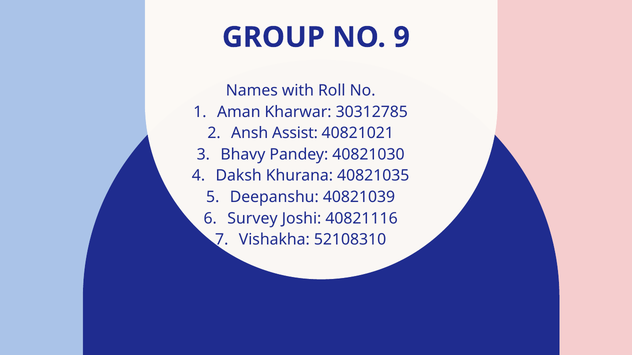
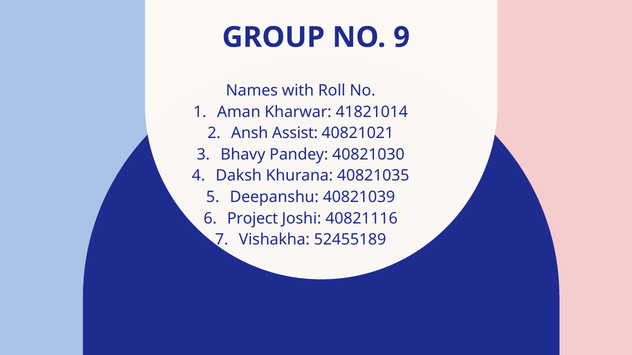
30312785: 30312785 -> 41821014 (372, 112)
Survey: Survey -> Project (253, 219)
52108310: 52108310 -> 52455189 (350, 240)
